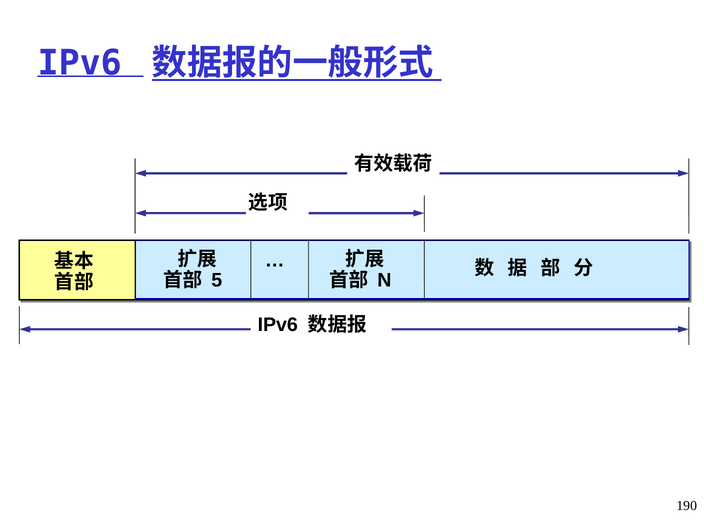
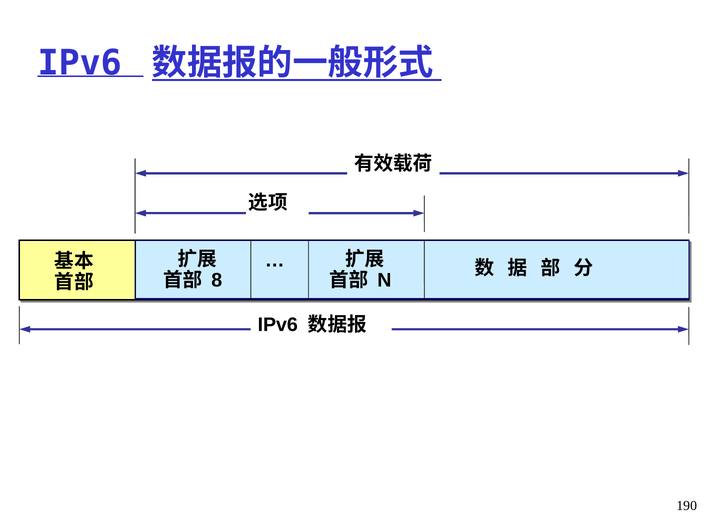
5: 5 -> 8 (217, 280)
